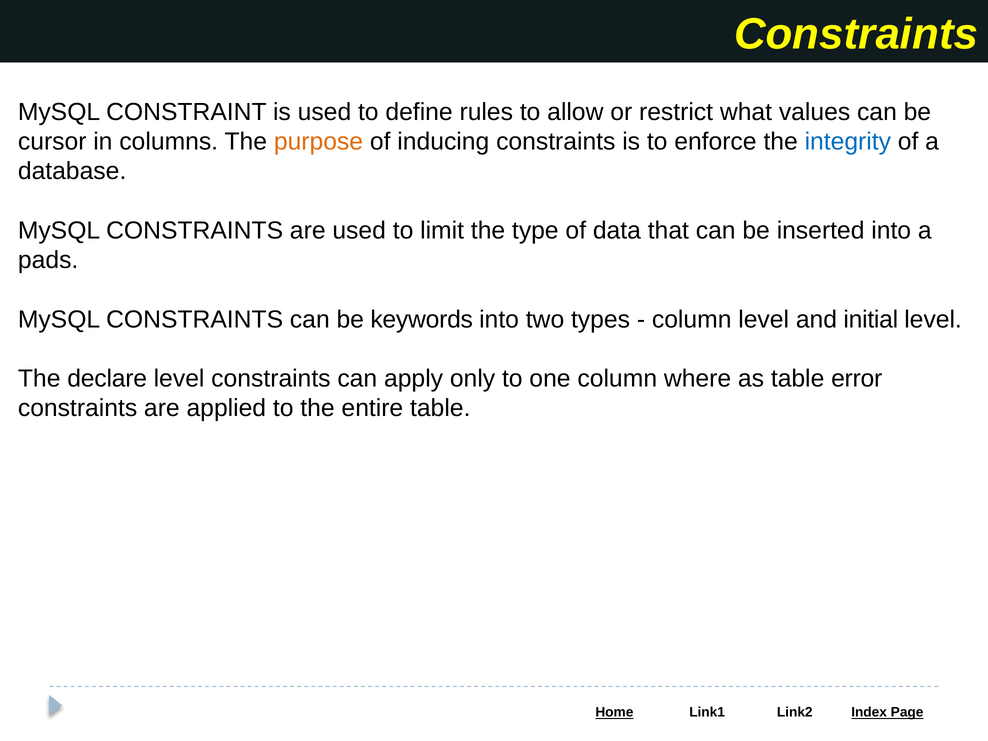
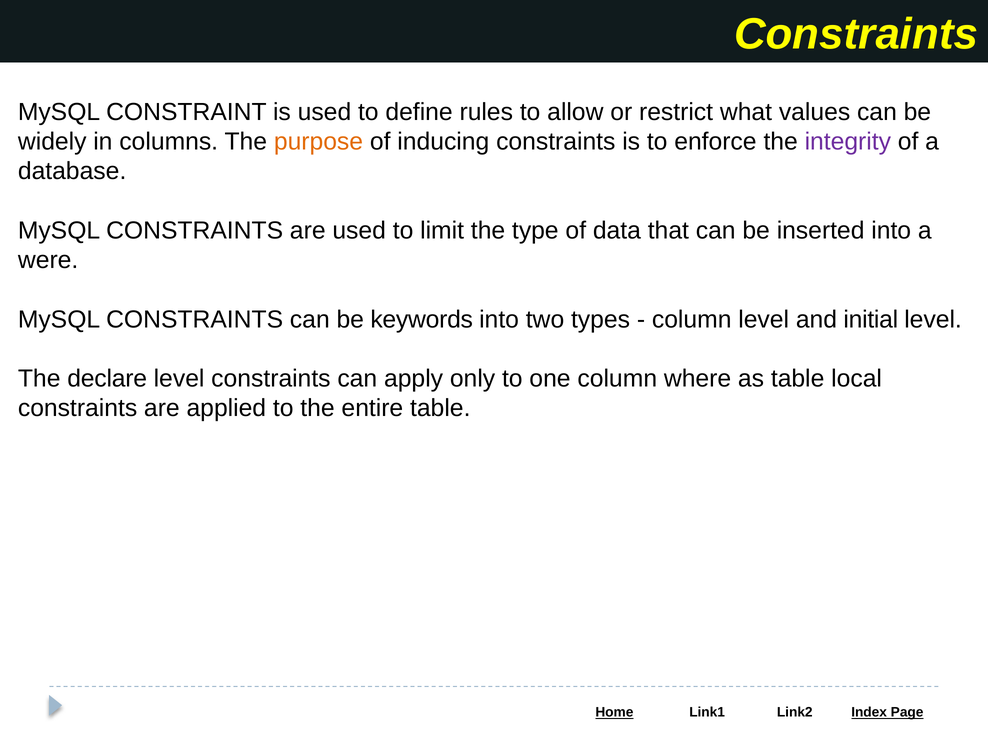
cursor: cursor -> widely (52, 142)
integrity colour: blue -> purple (848, 142)
pads: pads -> were (48, 260)
error: error -> local (857, 379)
